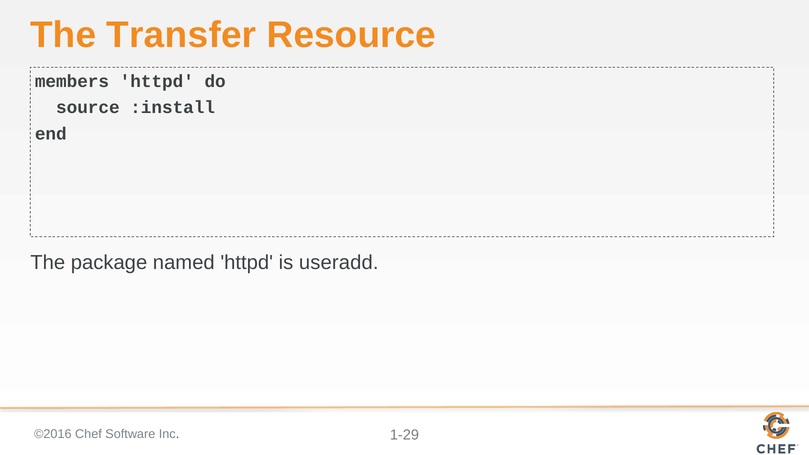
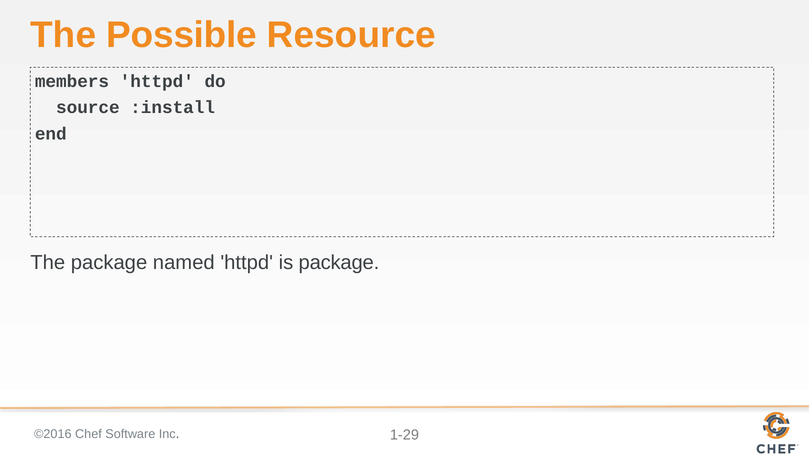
Transfer: Transfer -> Possible (182, 35)
is useradd: useradd -> package (339, 262)
